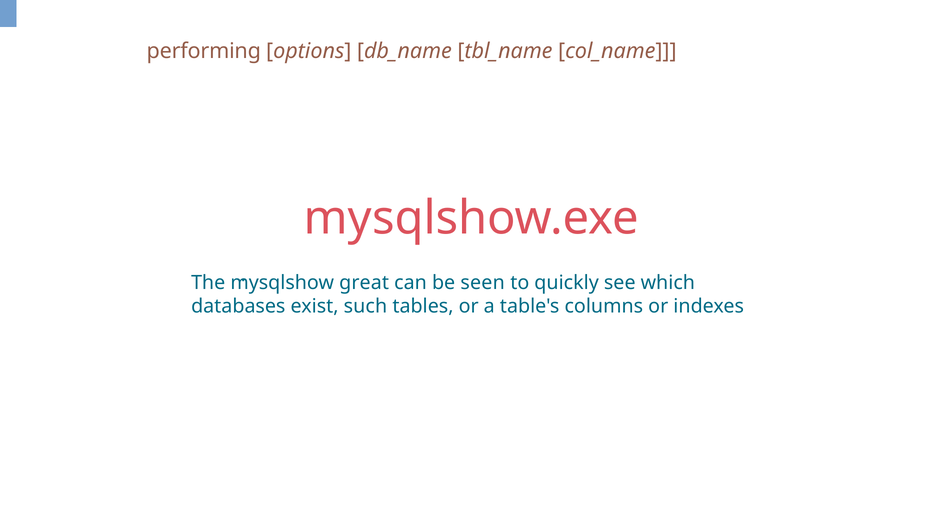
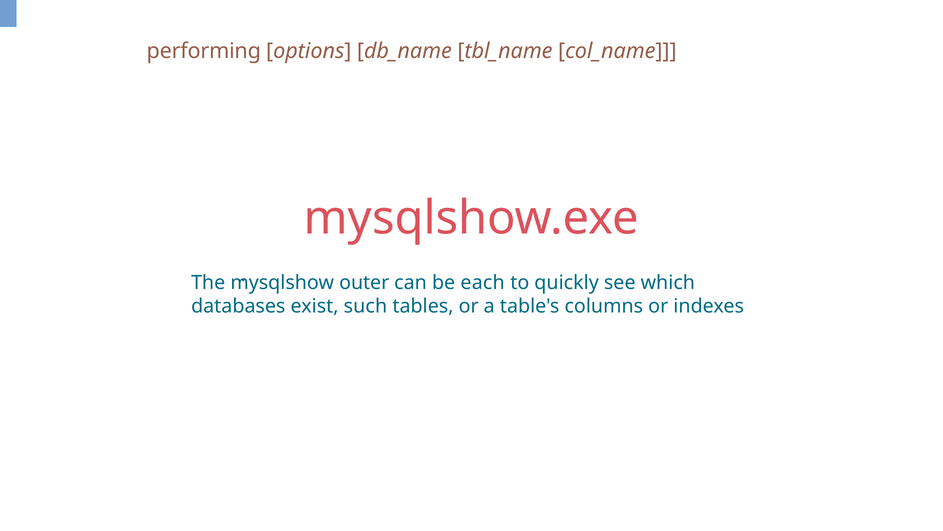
great: great -> outer (364, 282)
seen: seen -> each (483, 282)
